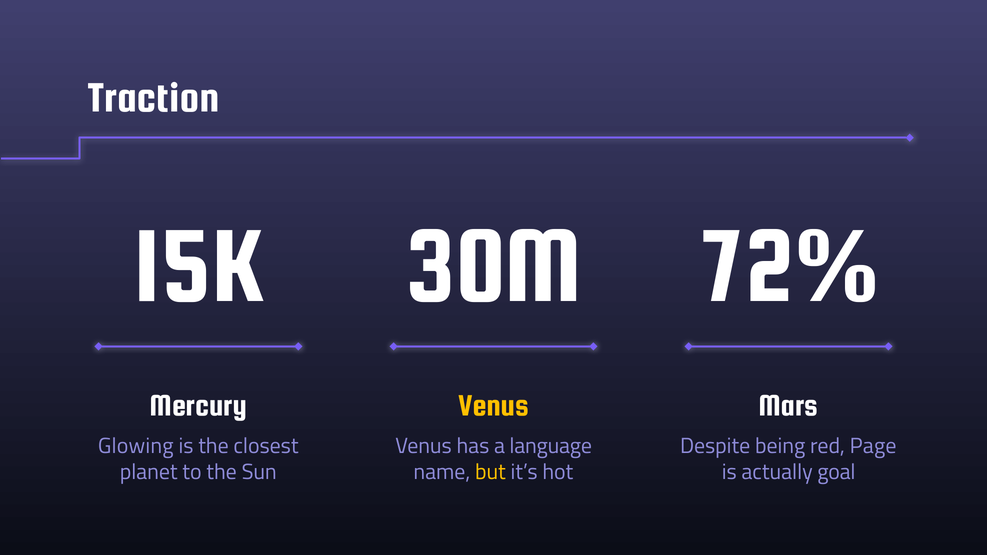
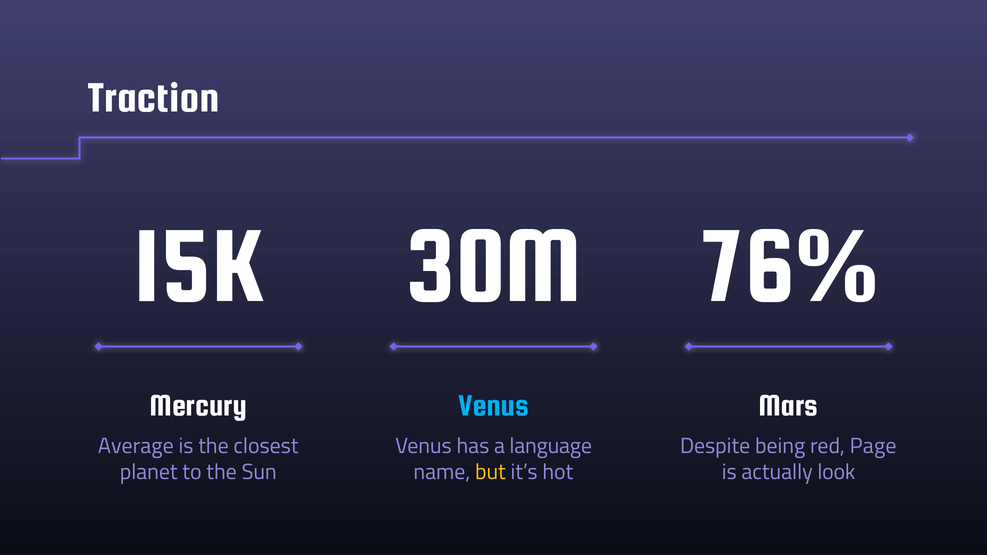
72%: 72% -> 76% (789, 265)
Venus colour: yellow -> light blue (493, 406)
Glowing: Glowing -> Average (136, 446)
goal: goal -> look (836, 472)
